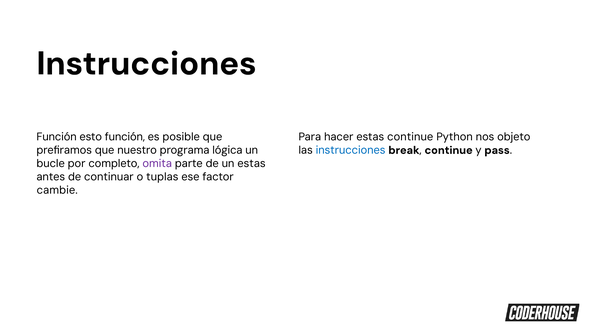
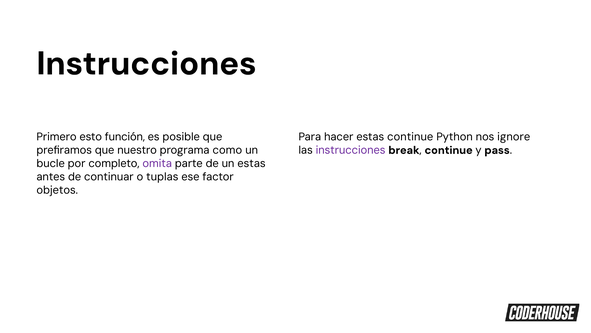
Función: Función -> Primero (57, 137)
objeto: objeto -> ignore (514, 137)
lógica: lógica -> como (227, 150)
instrucciones colour: blue -> purple (351, 150)
cambie: cambie -> objetos (57, 190)
